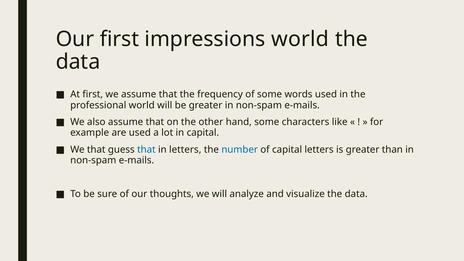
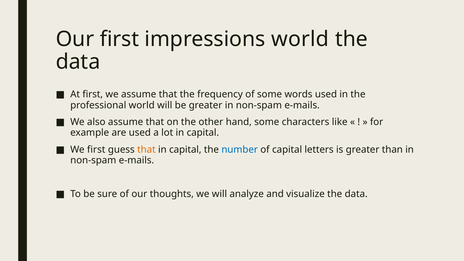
We that: that -> first (96, 150)
that colour: blue -> orange (146, 150)
letters: letters -> capital (185, 150)
